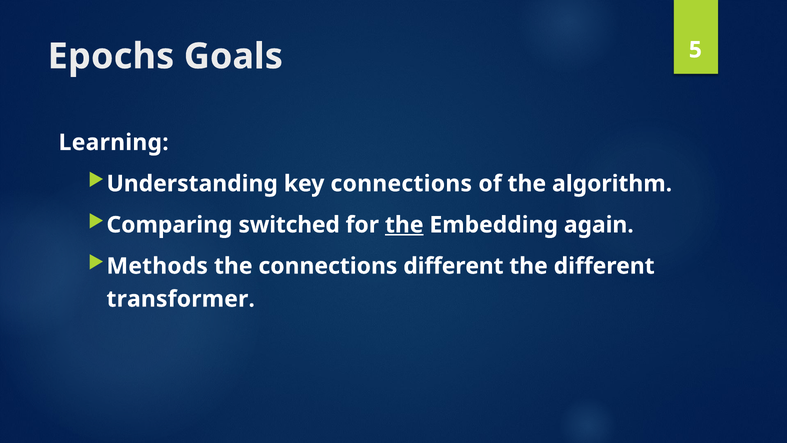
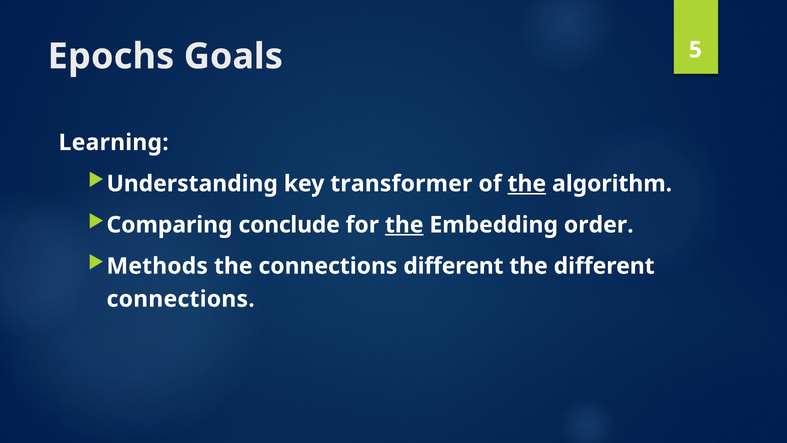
key connections: connections -> transformer (401, 184)
the underline: none -> present (527, 184)
switched: switched -> conclude (289, 225)
again: again -> order (599, 225)
transformer: transformer -> connections (181, 299)
